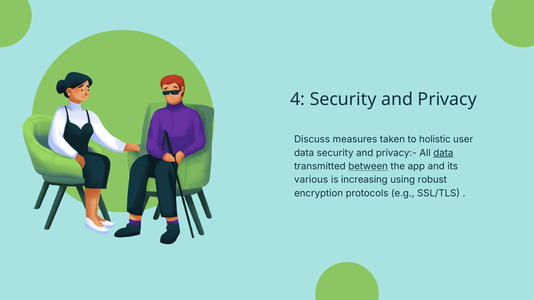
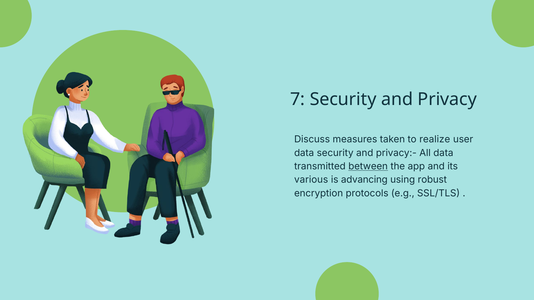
4: 4 -> 7 (298, 99)
holistic: holistic -> realize (435, 140)
data underline: present -> none (443, 153)
increasing: increasing -> advancing (364, 180)
